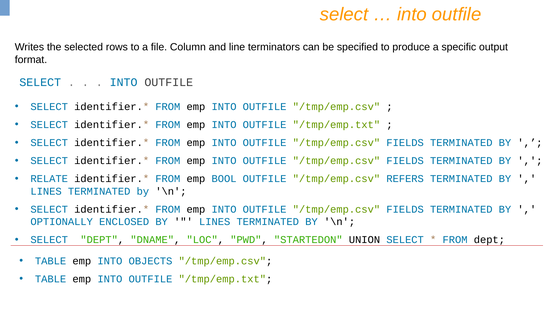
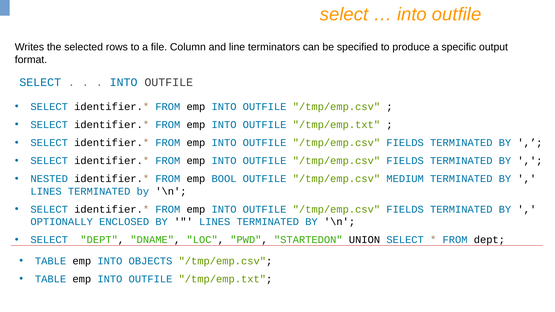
RELATE: RELATE -> NESTED (49, 179)
REFERS: REFERS -> MEDIUM (405, 179)
